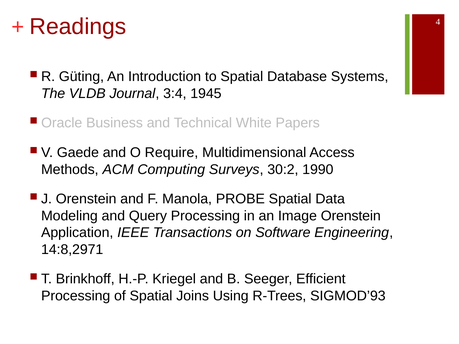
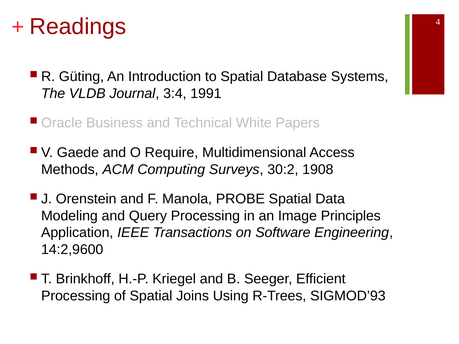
1945: 1945 -> 1991 (206, 94)
1990: 1990 -> 1908 (318, 170)
Image Orenstein: Orenstein -> Principles (351, 216)
14:8,2971: 14:8,2971 -> 14:2,9600 (72, 250)
